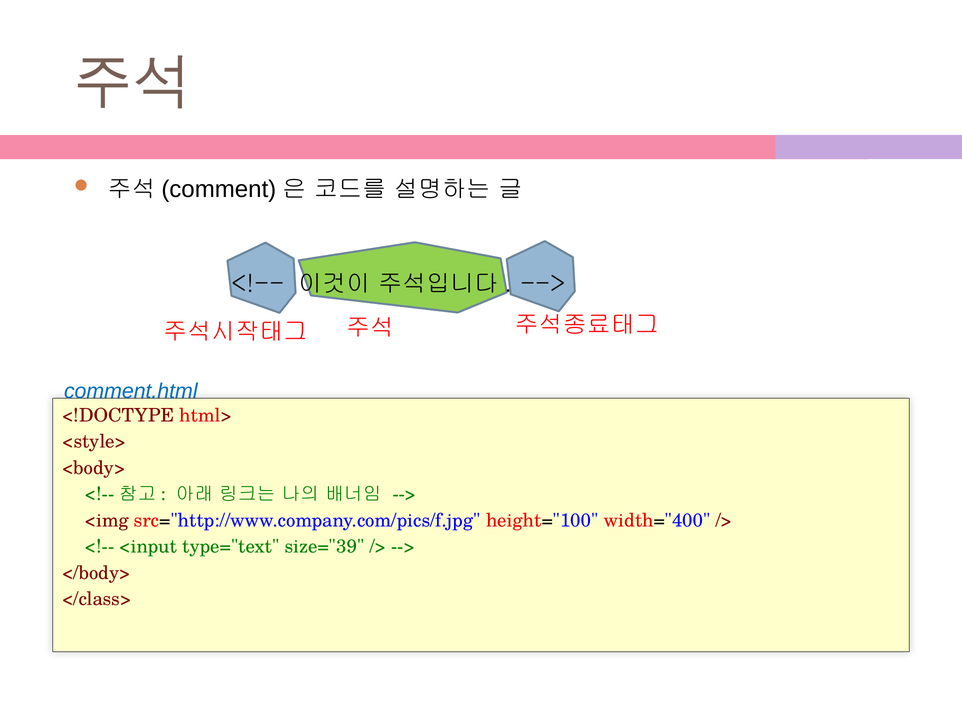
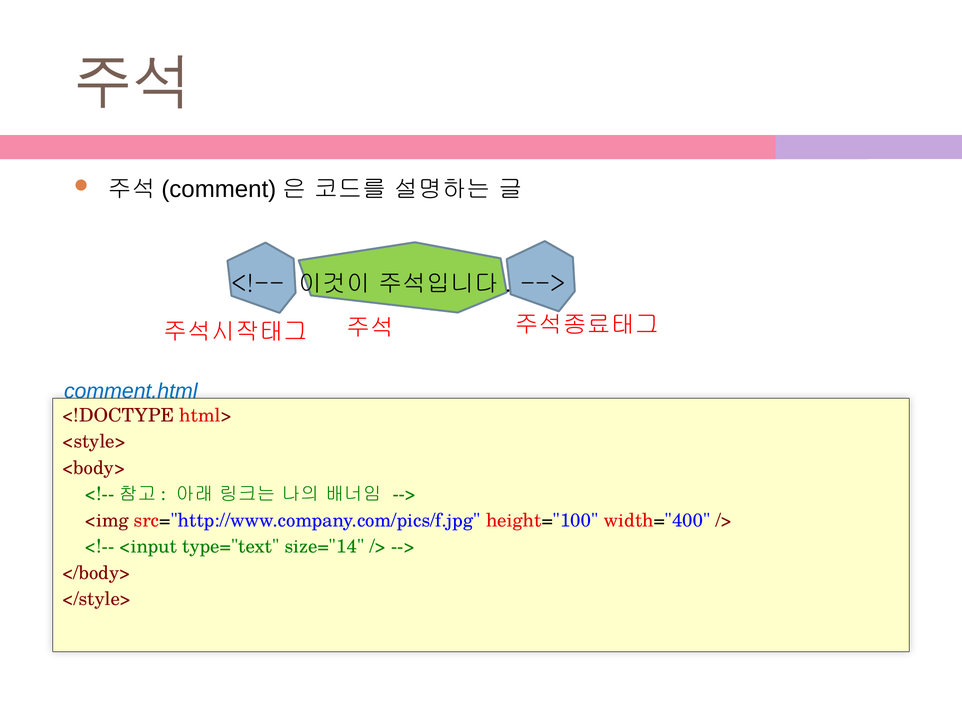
size="39: size="39 -> size="14 (324, 546)
</class>: </class> -> </style> (97, 599)
